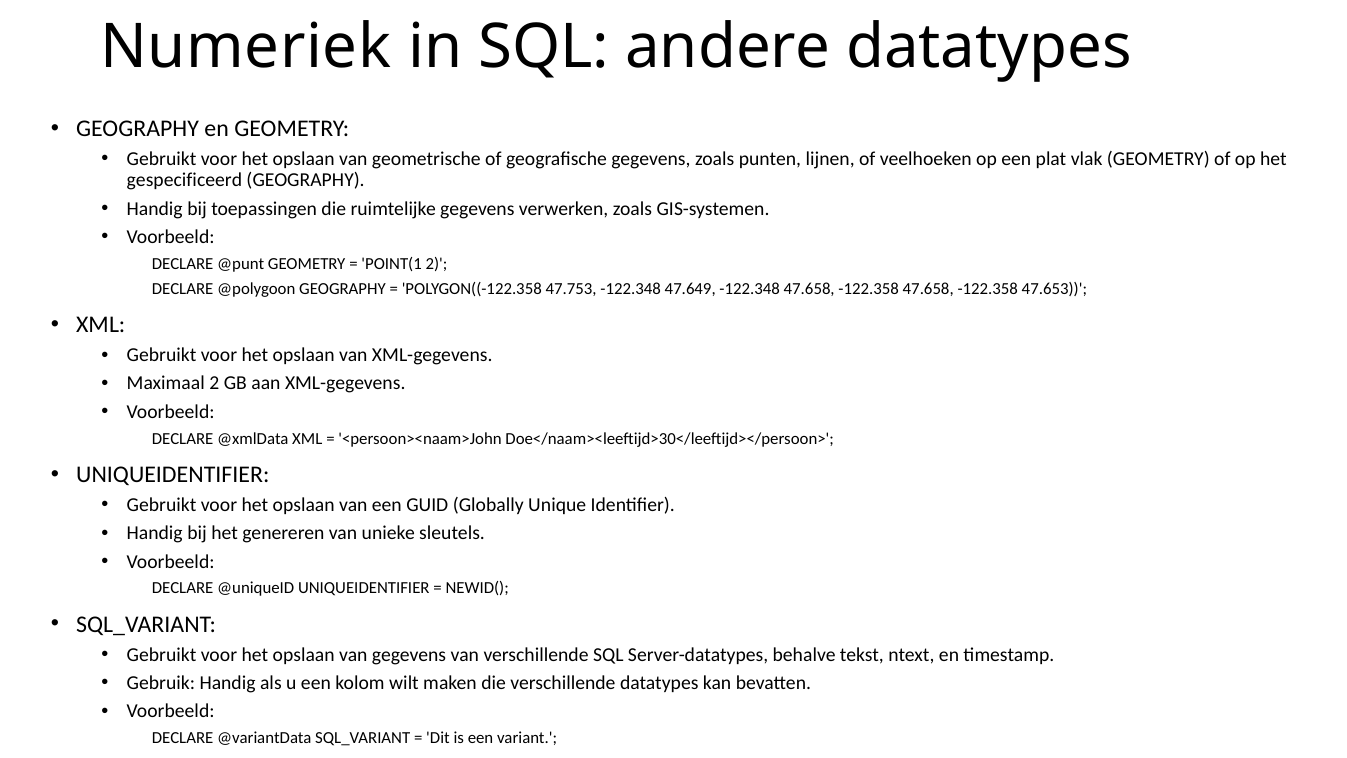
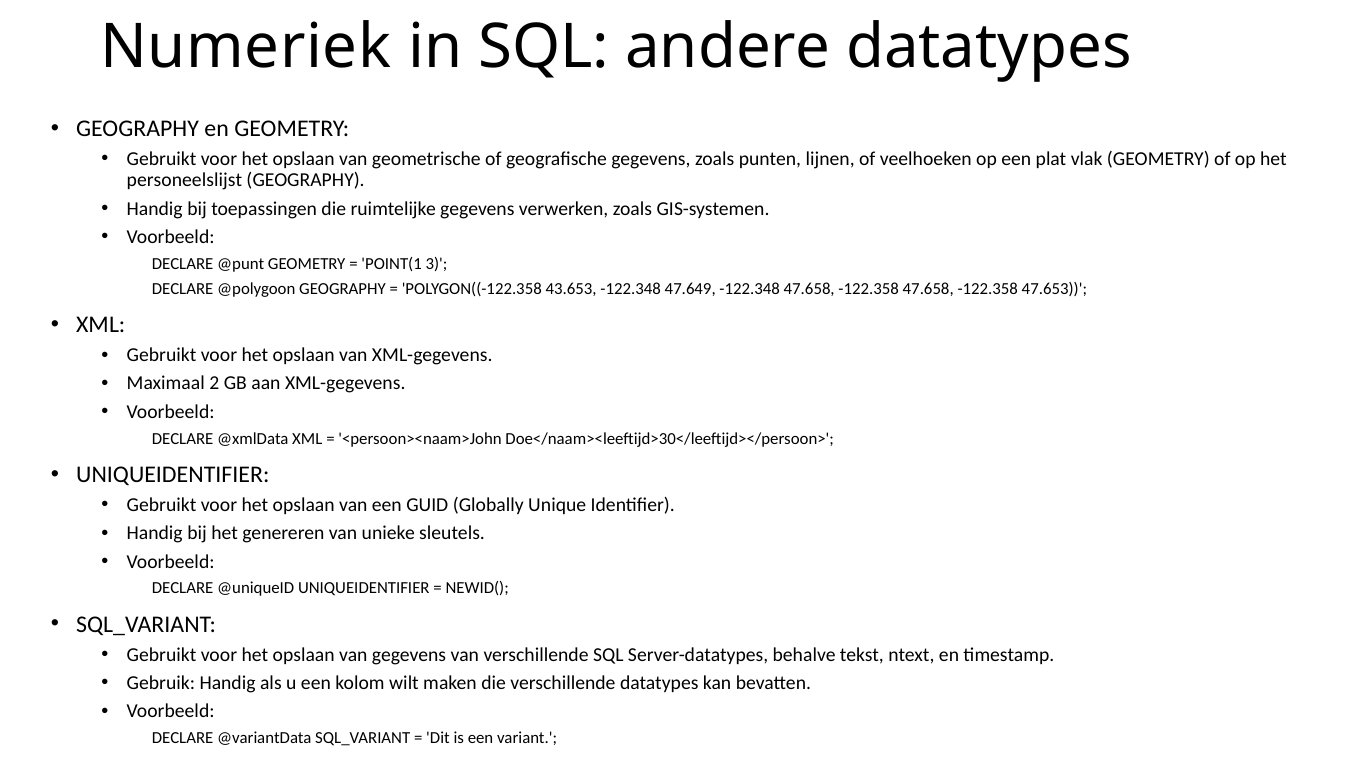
gespecificeerd: gespecificeerd -> personeelslijst (184, 180)
POINT(1 2: 2 -> 3 (437, 263)
47.753: 47.753 -> 43.653 (571, 289)
